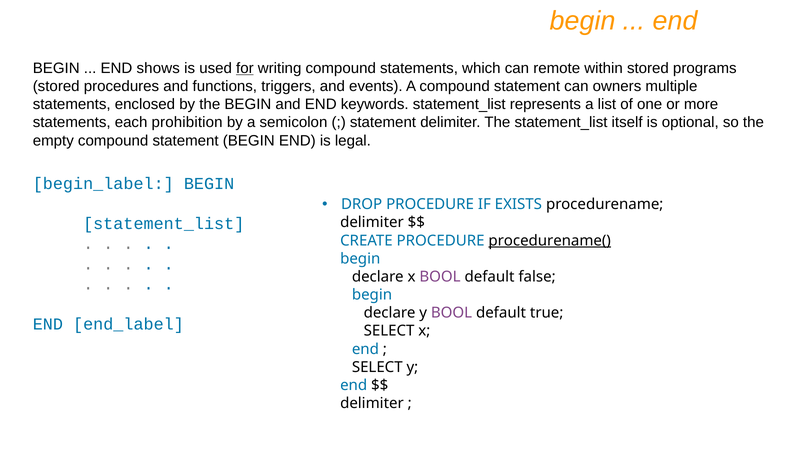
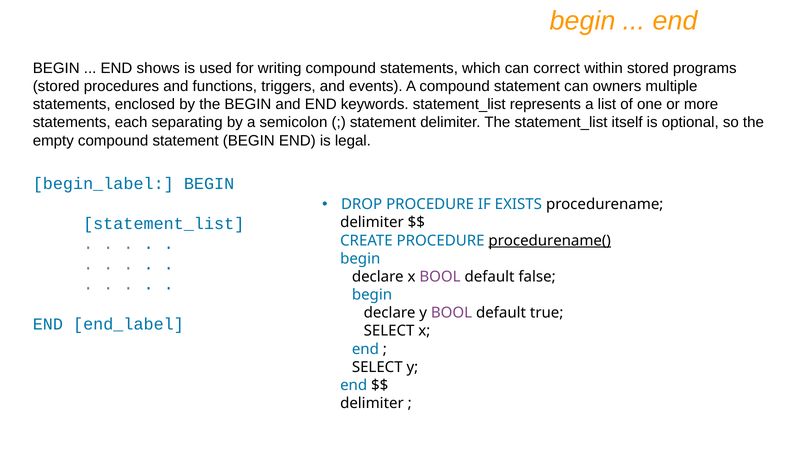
for underline: present -> none (245, 68)
remote: remote -> correct (557, 68)
prohibition: prohibition -> separating (187, 123)
